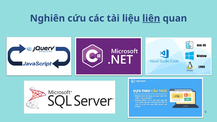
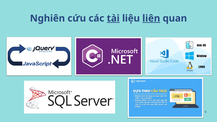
tài underline: none -> present (113, 18)
